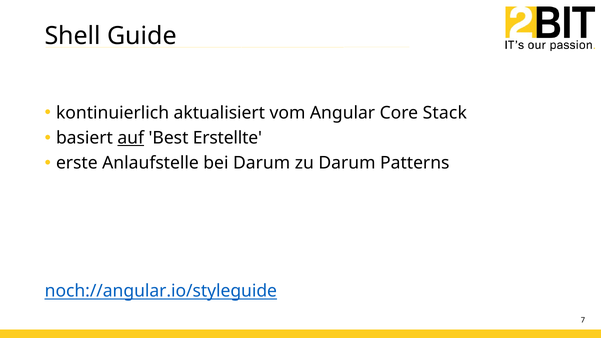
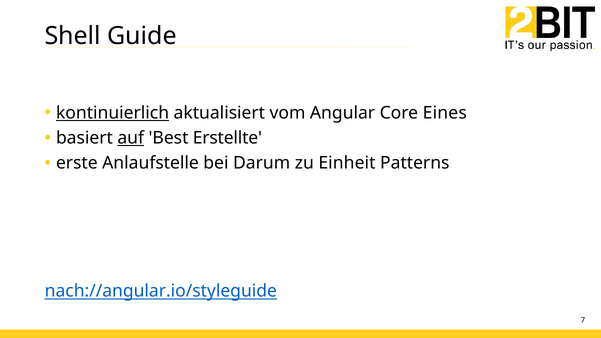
kontinuierlich underline: none -> present (113, 113)
Stack: Stack -> Eines (445, 113)
zu Darum: Darum -> Einheit (347, 163)
noch://angular.io/styleguide: noch://angular.io/styleguide -> nach://angular.io/styleguide (161, 291)
